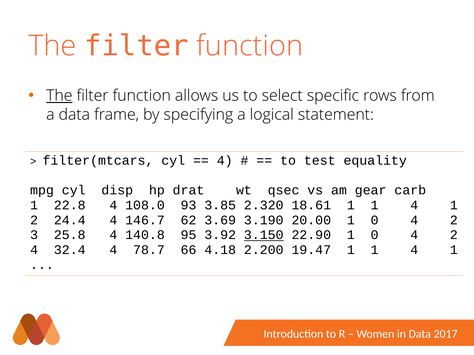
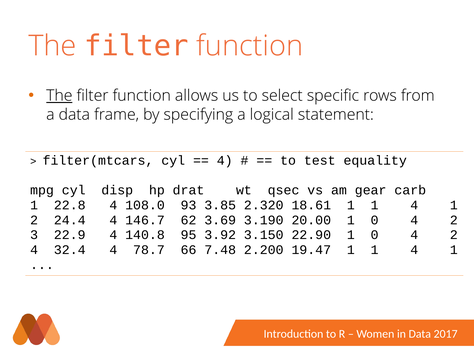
25.8: 25.8 -> 22.9 (70, 235)
3.150 underline: present -> none (264, 235)
4.18: 4.18 -> 7.48 (220, 250)
